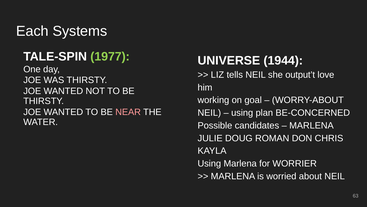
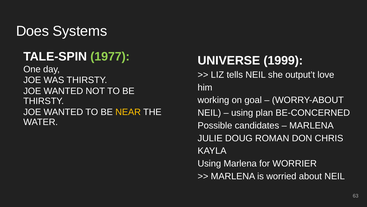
Each: Each -> Does (32, 31)
1944: 1944 -> 1999 (283, 60)
NEAR colour: pink -> yellow (128, 112)
